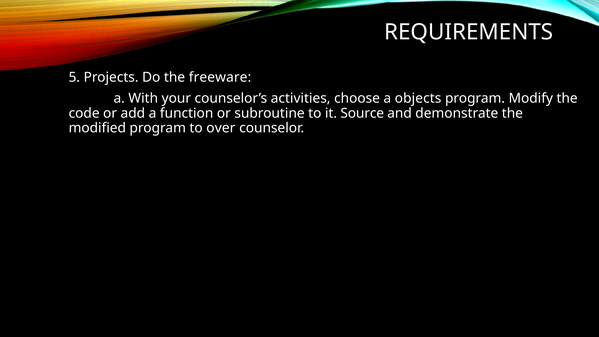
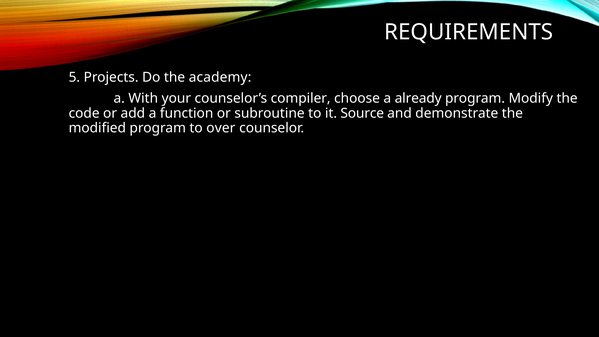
freeware: freeware -> academy (220, 77)
activities: activities -> compiler (301, 98)
objects: objects -> already (418, 98)
